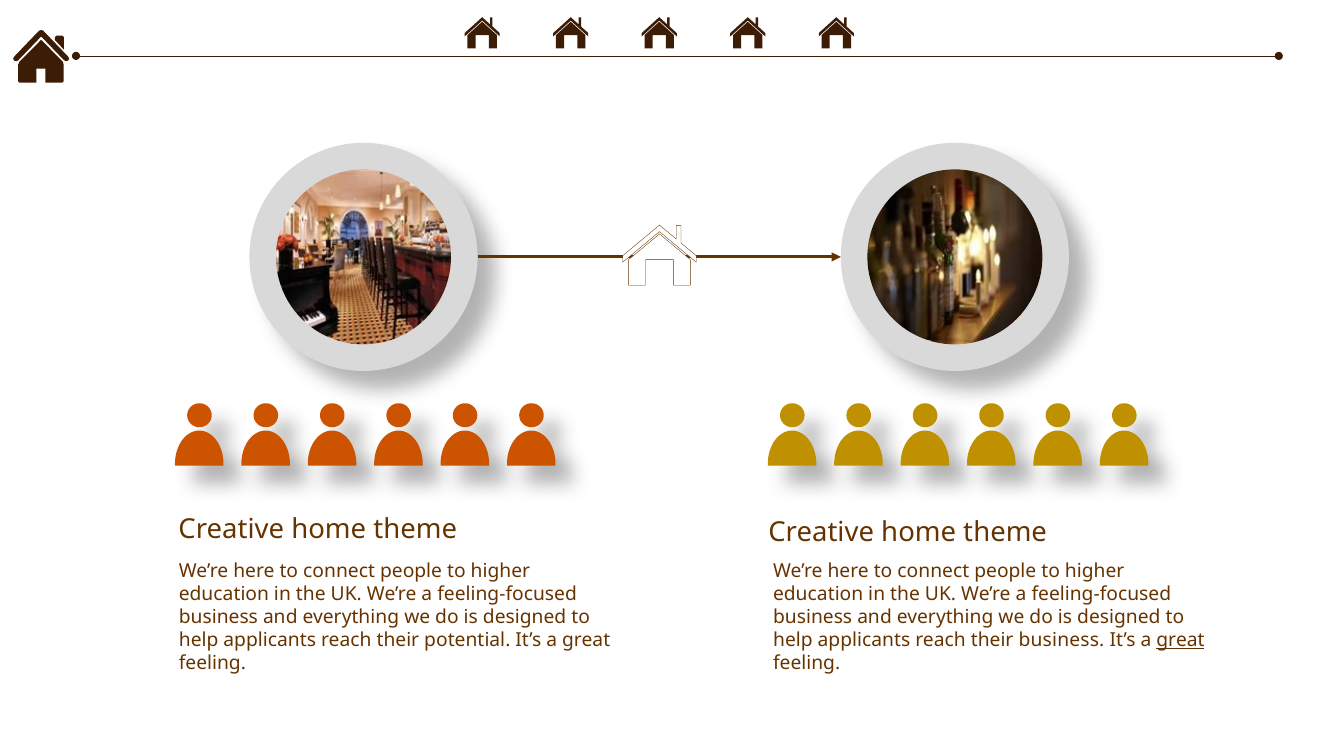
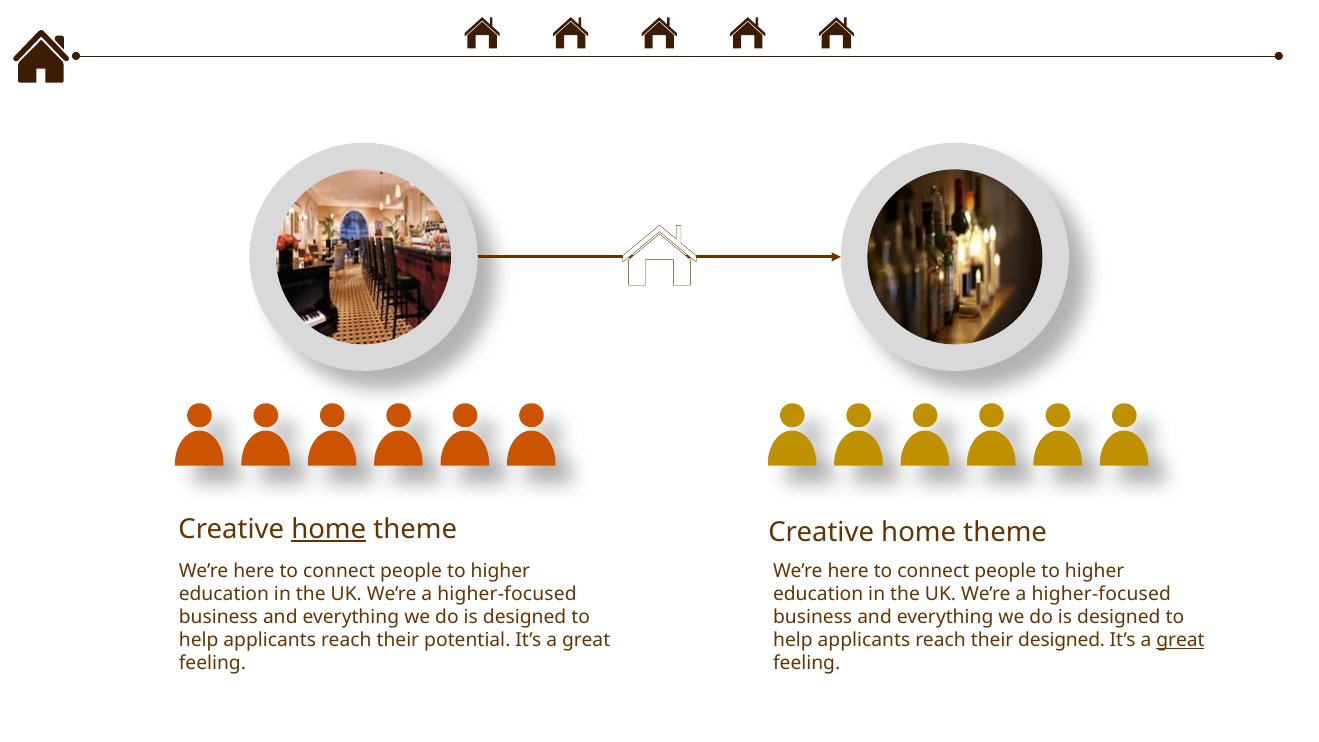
home underline: none -> present (329, 529)
feeling-focused: feeling-focused -> higher-focused (507, 594)
feeling-focused: feeling-focused -> higher-focused (1101, 594)
their business: business -> designed (1062, 640)
